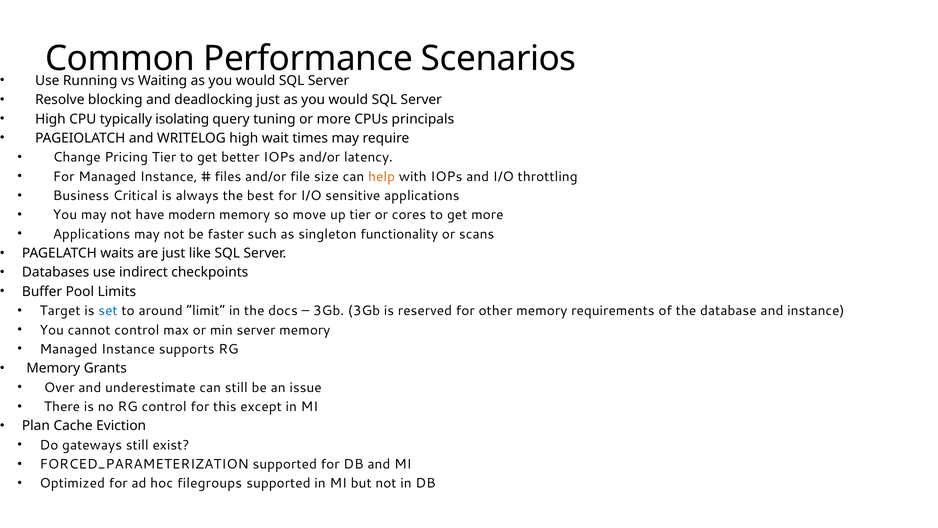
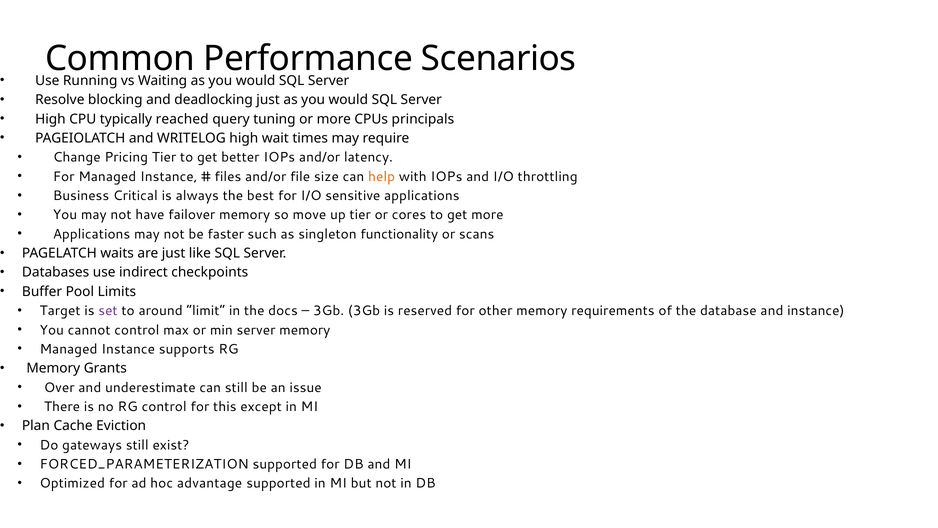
isolating: isolating -> reached (182, 119)
modern: modern -> failover (192, 215)
set colour: blue -> purple (108, 311)
filegroups: filegroups -> advantage (210, 483)
